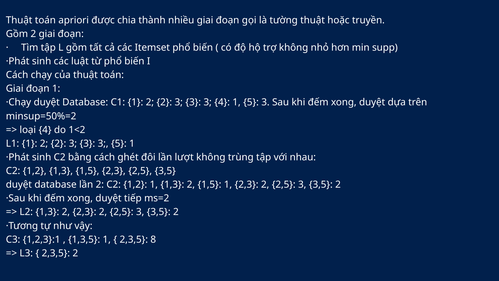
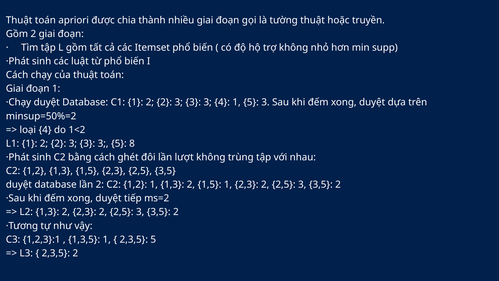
5 1: 1 -> 8 (132, 143)
2,3,5 8: 8 -> 5 (153, 239)
